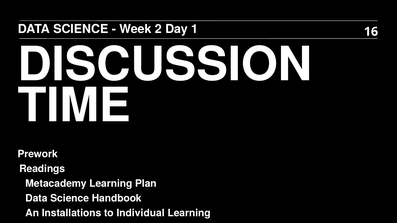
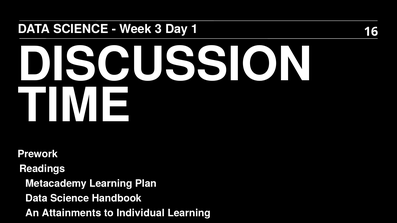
2: 2 -> 3 (158, 29)
Installations: Installations -> Attainments (72, 213)
